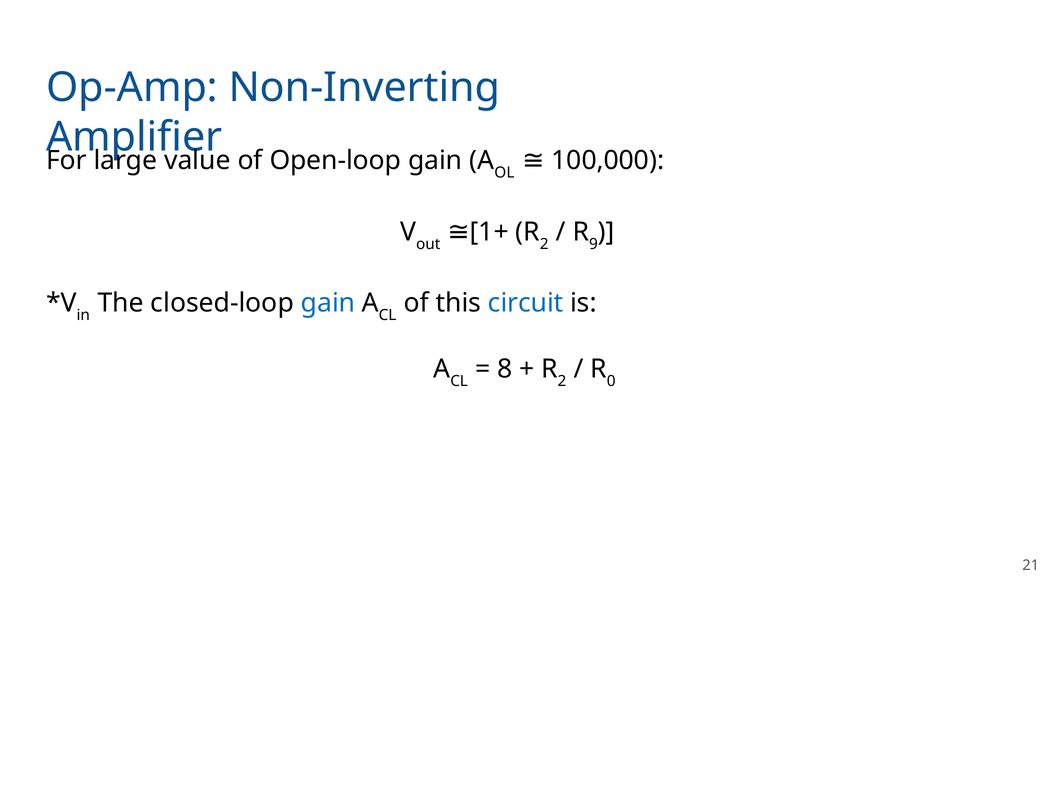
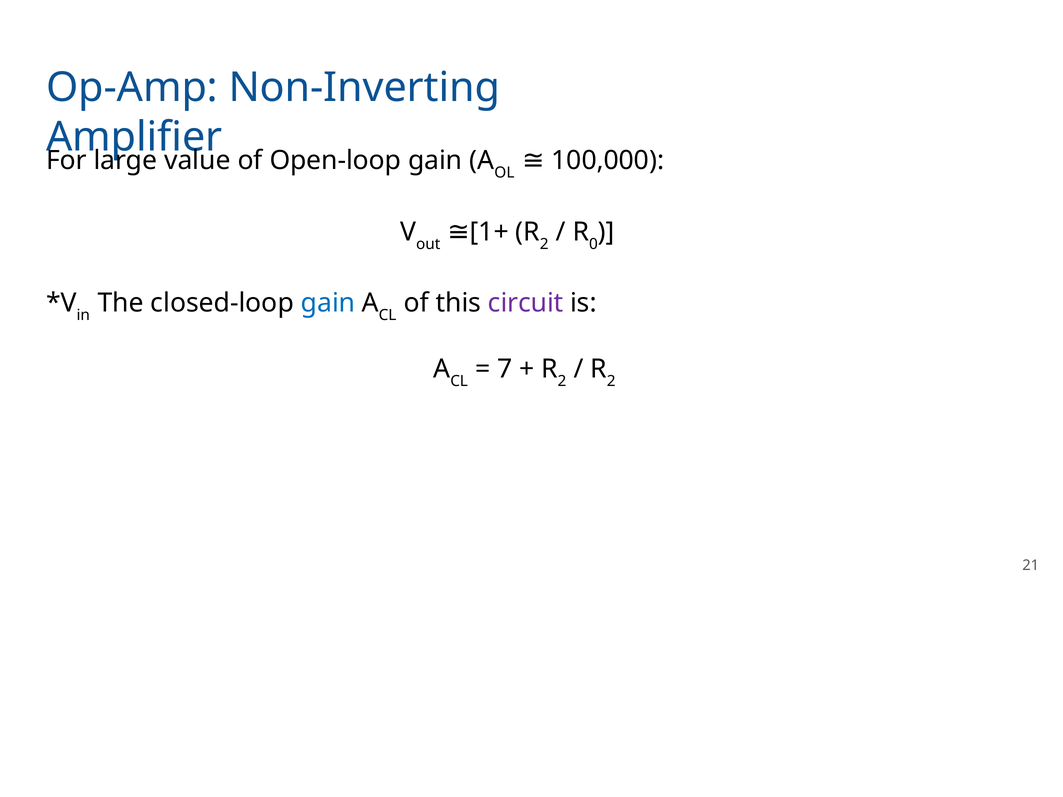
9: 9 -> 0 (593, 244)
circuit colour: blue -> purple (526, 303)
8: 8 -> 7 (505, 369)
0: 0 -> 2 (611, 381)
